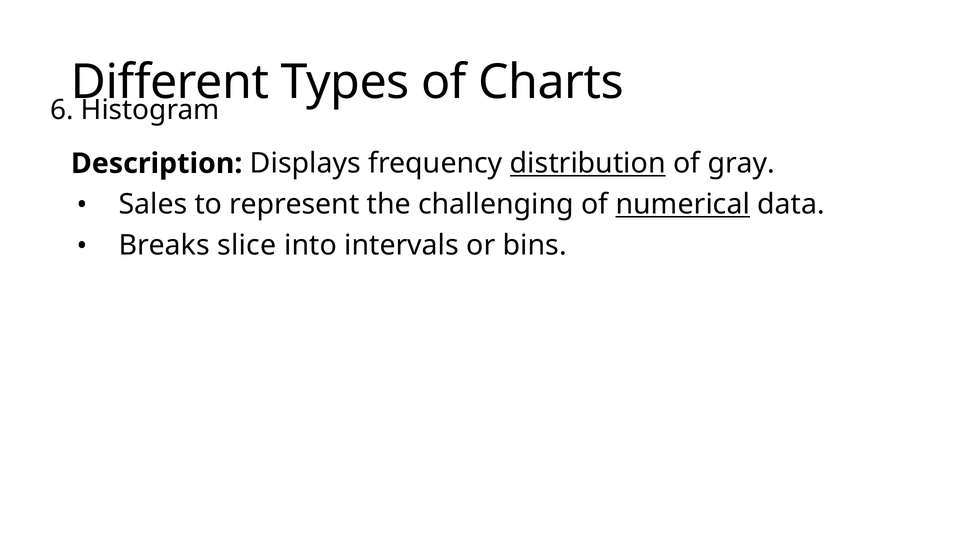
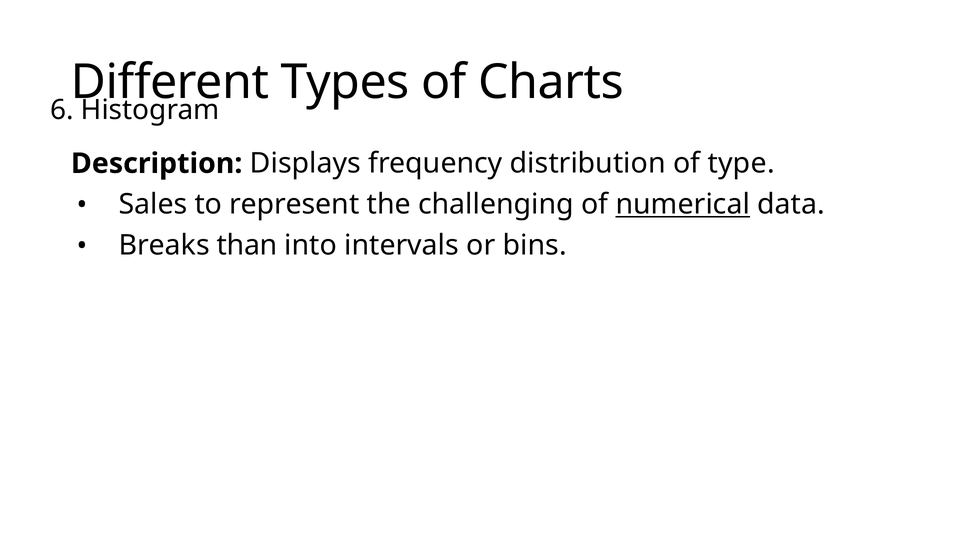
distribution underline: present -> none (588, 164)
gray: gray -> type (741, 164)
slice: slice -> than (247, 246)
